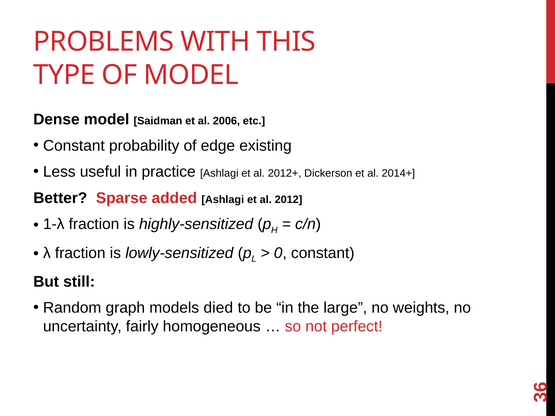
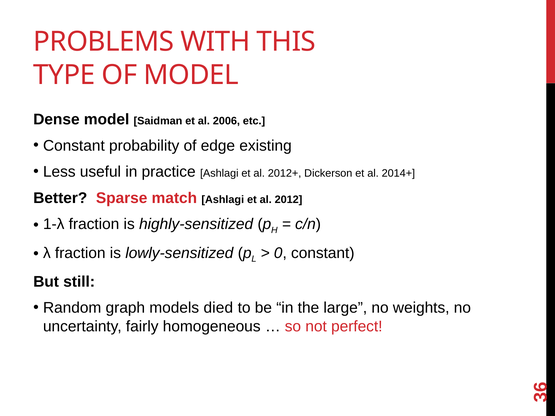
added: added -> match (174, 198)
